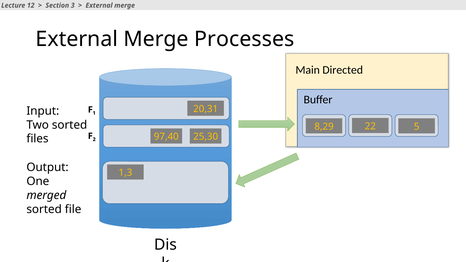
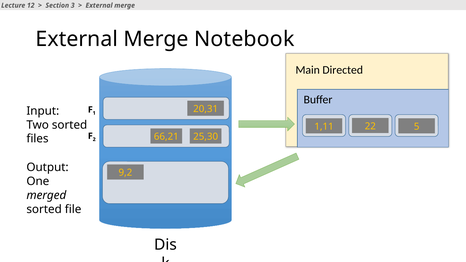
Processes: Processes -> Notebook (244, 39)
8,29: 8,29 -> 1,11 (324, 127)
97,40: 97,40 -> 66,21 (166, 137)
1,3: 1,3 -> 9,2 (125, 173)
